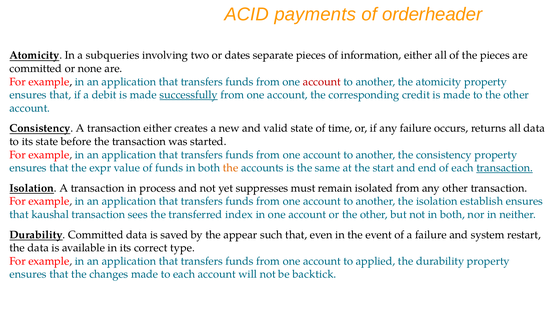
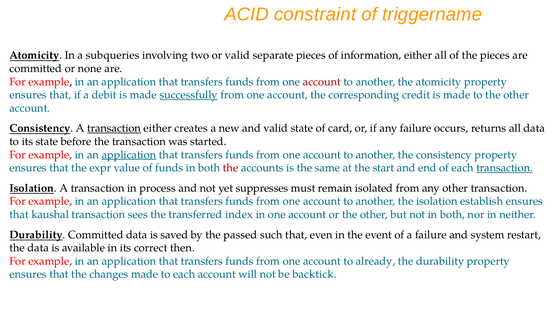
payments: payments -> constraint (315, 14)
orderheader: orderheader -> triggername (432, 14)
or dates: dates -> valid (237, 55)
transaction underline: none -> present (114, 128)
time: time -> card (340, 128)
application underline: none -> present (129, 155)
the colour: orange -> red (231, 168)
appear: appear -> passed (240, 235)
type: type -> then (182, 248)
applied: applied -> already (375, 261)
